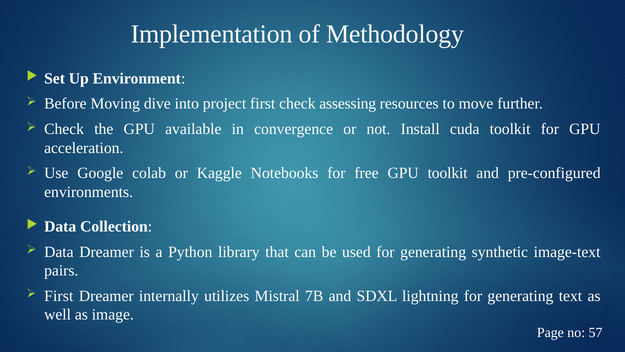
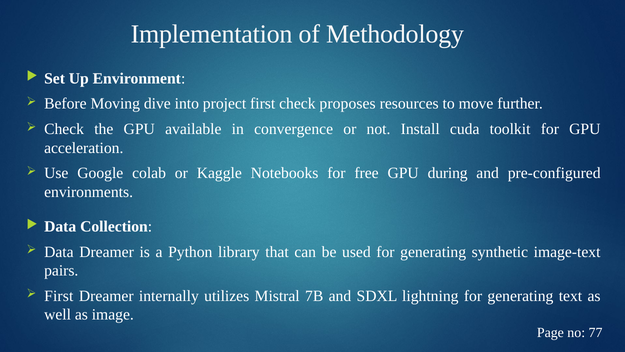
assessing: assessing -> proposes (348, 104)
GPU toolkit: toolkit -> during (448, 173)
57: 57 -> 77 (596, 332)
